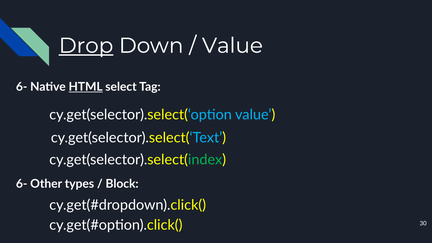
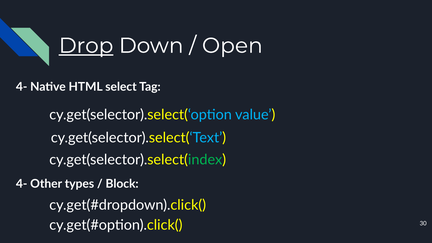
Value: Value -> Open (232, 46)
6-: 6- -> 4- (22, 87)
HTML underline: present -> none (86, 87)
6-: 6- -> 4- (22, 184)
